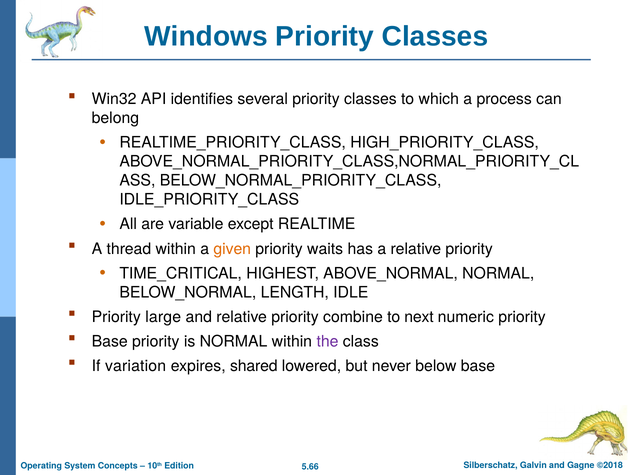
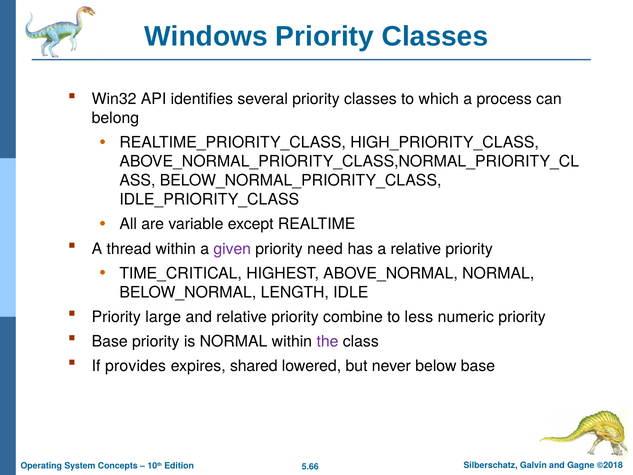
given colour: orange -> purple (232, 249)
waits: waits -> need (325, 249)
next: next -> less (419, 317)
variation: variation -> provides (136, 366)
